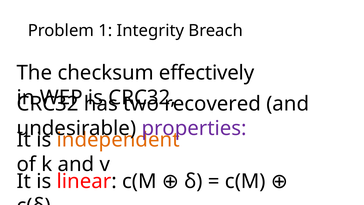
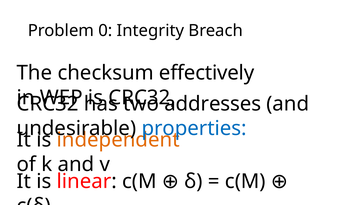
1: 1 -> 0 (105, 31)
recovered: recovered -> addresses (213, 104)
properties colour: purple -> blue (194, 128)
